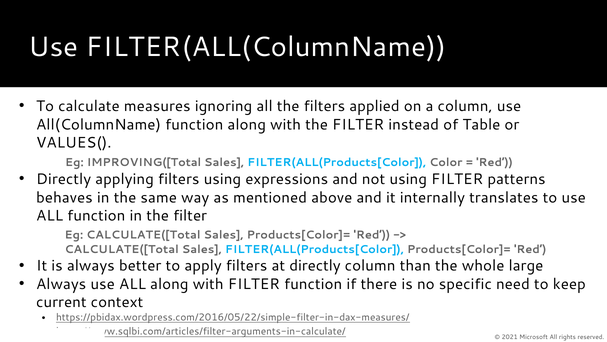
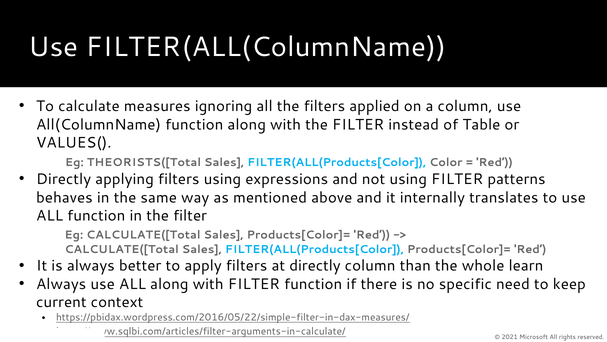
IMPROVING([Total: IMPROVING([Total -> THEORISTS([Total (144, 162)
large: large -> learn (526, 265)
